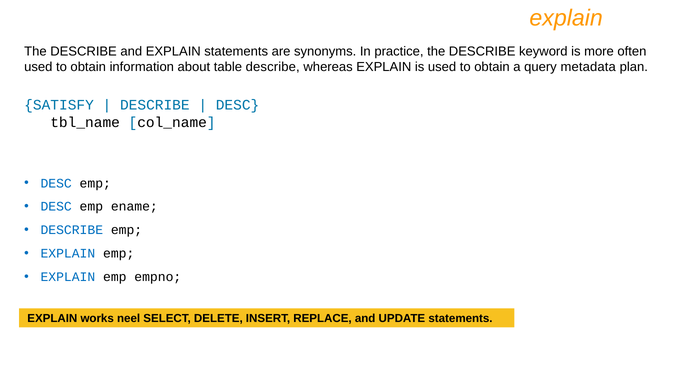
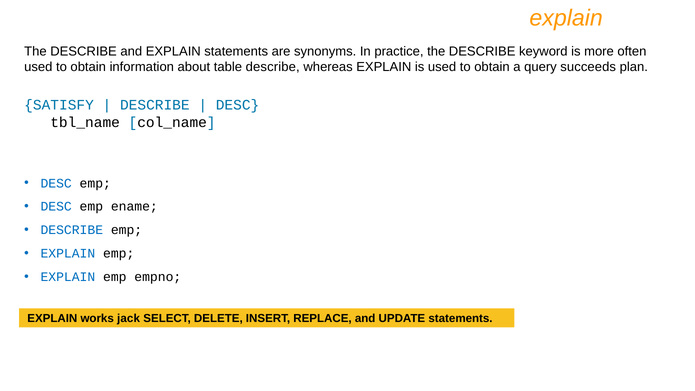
metadata: metadata -> succeeds (588, 67)
neel: neel -> jack (129, 319)
